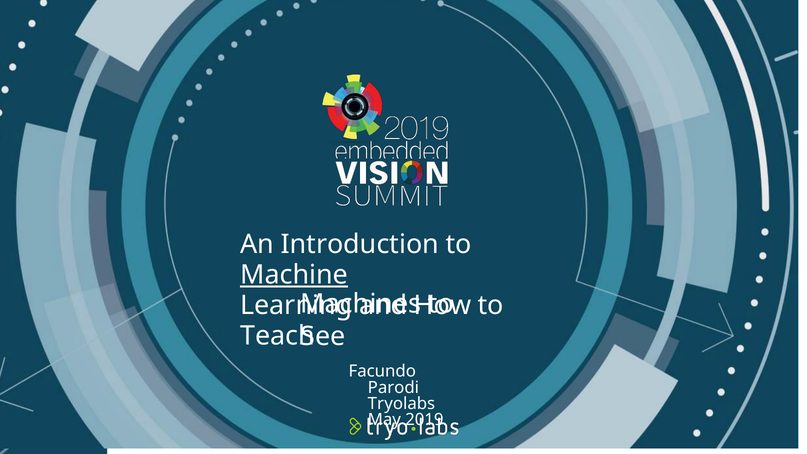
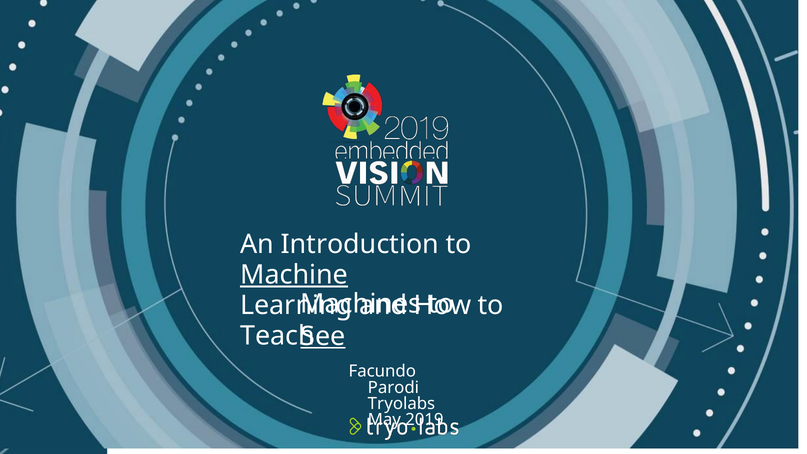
See underline: none -> present (323, 336)
